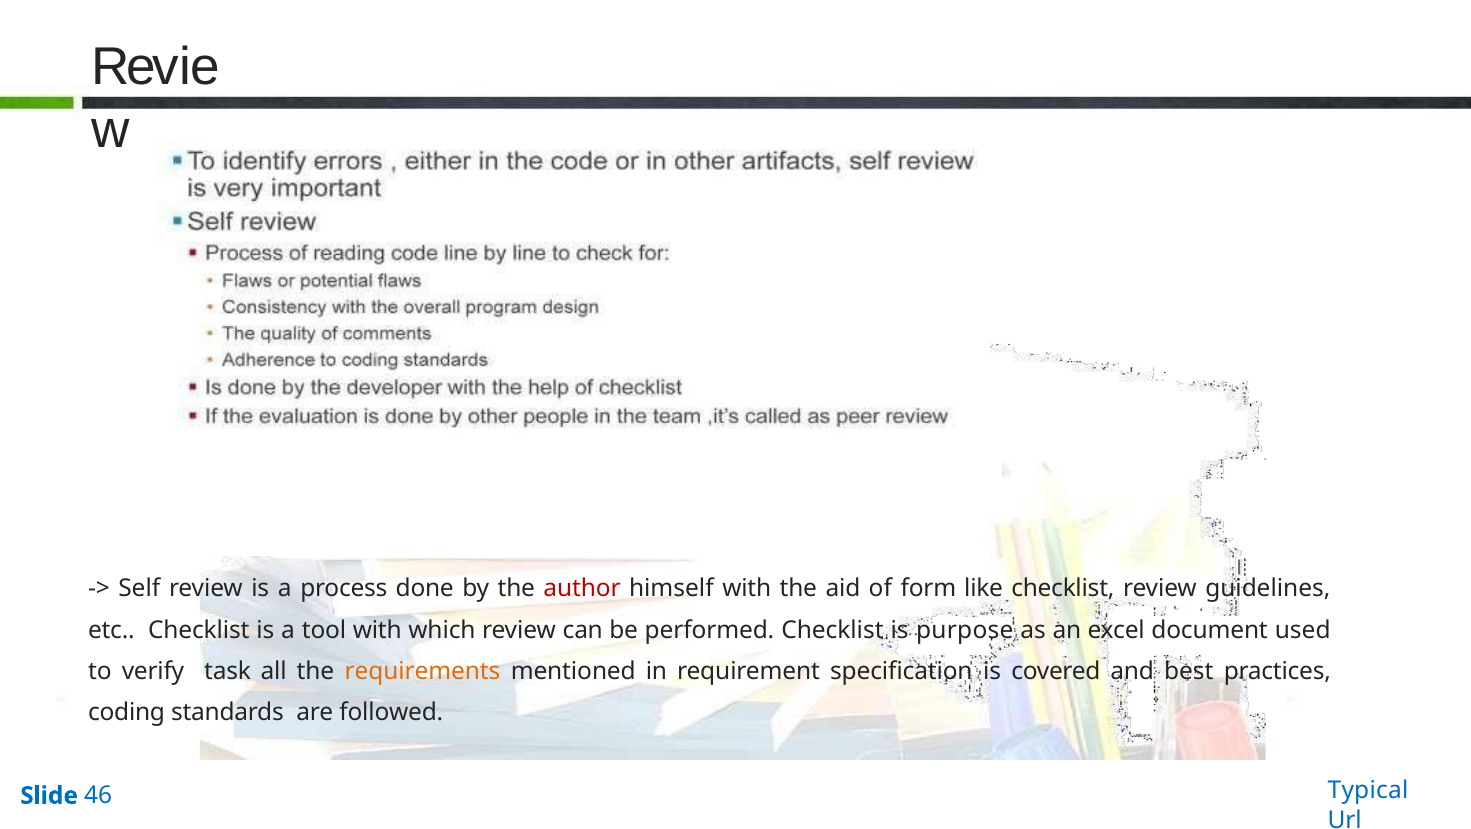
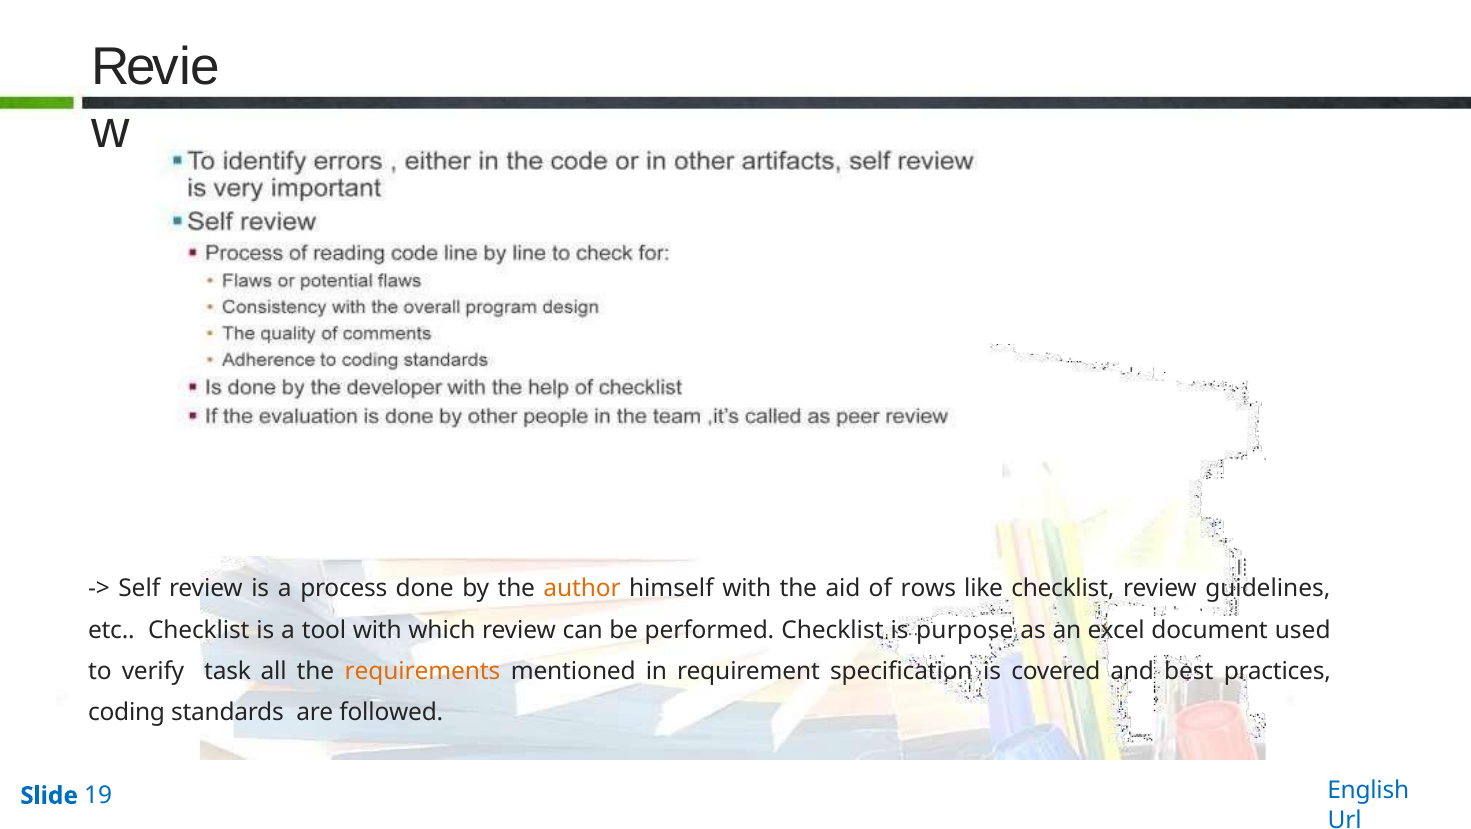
author colour: red -> orange (582, 588)
form: form -> rows (928, 588)
Typical: Typical -> English (1368, 790)
46: 46 -> 19 (98, 795)
